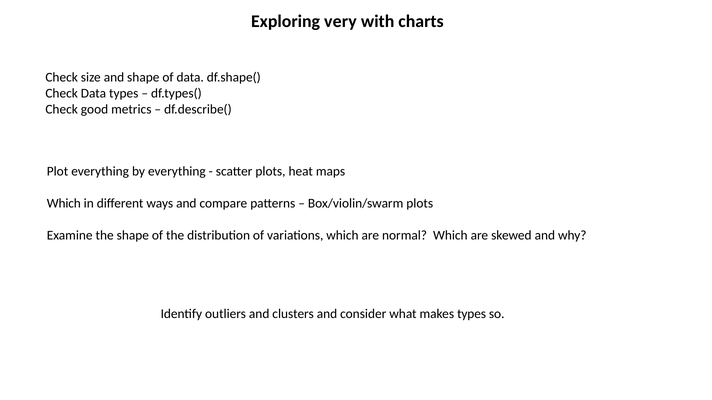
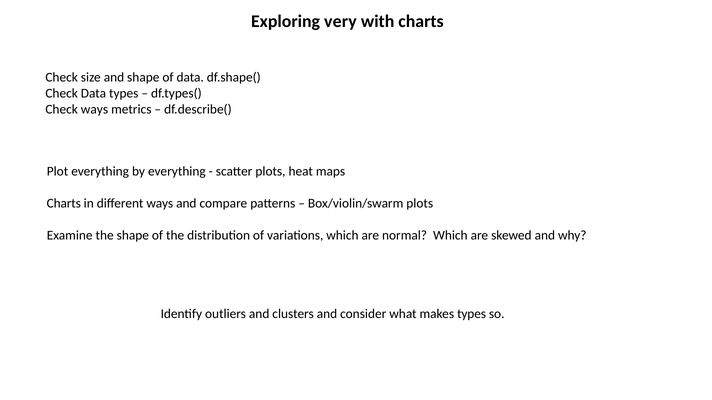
Check good: good -> ways (94, 110)
Which: Which -> Charts (64, 204)
